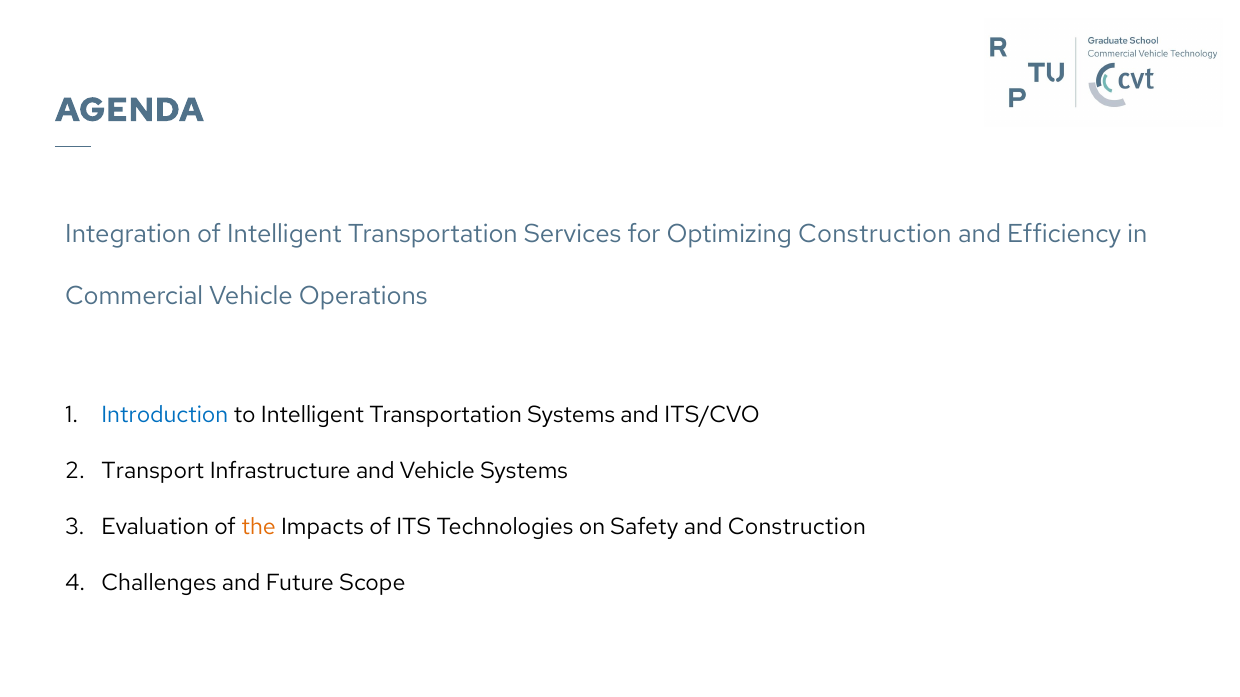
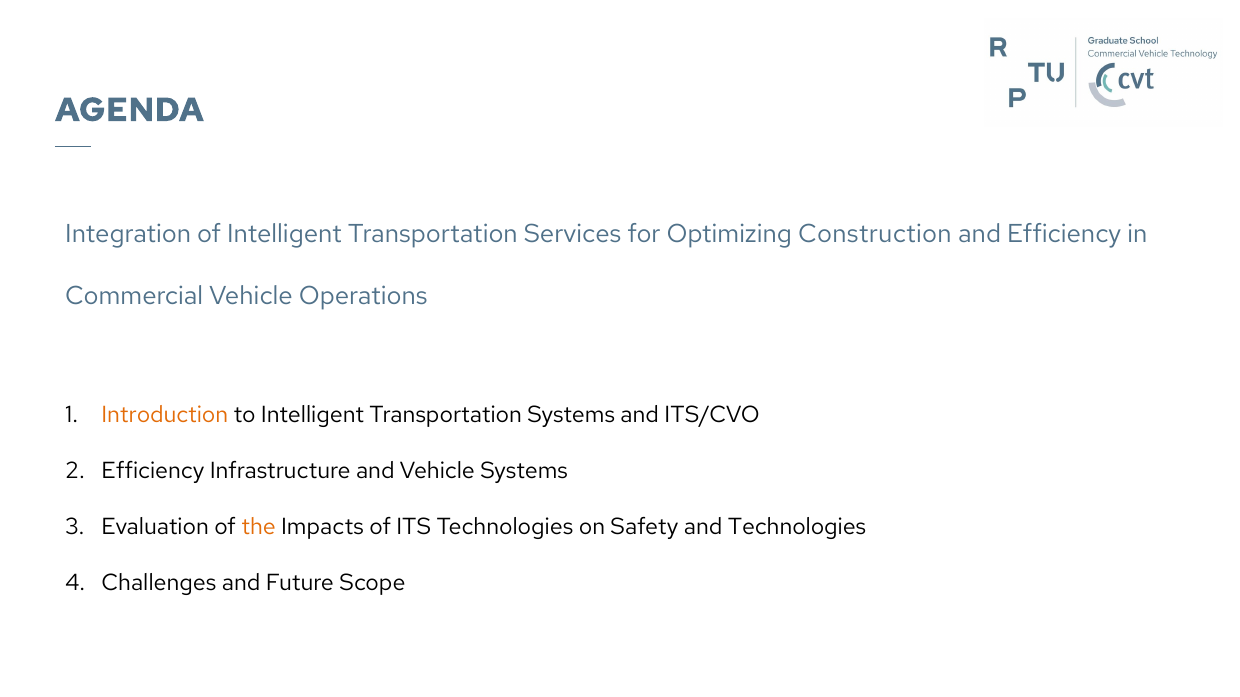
Introduction colour: blue -> orange (165, 416)
Transport: Transport -> Efficiency (153, 471)
and Construction: Construction -> Technologies (797, 527)
